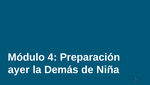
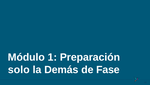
4: 4 -> 1 (52, 57)
ayer: ayer -> solo (19, 69)
Niña: Niña -> Fase (108, 69)
